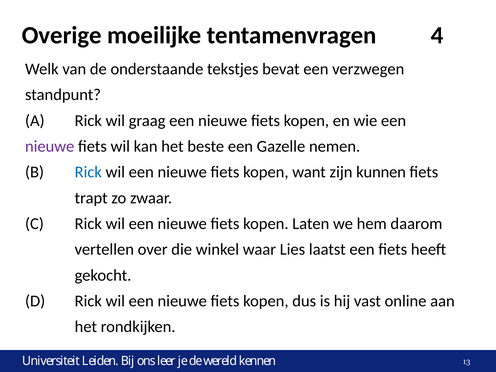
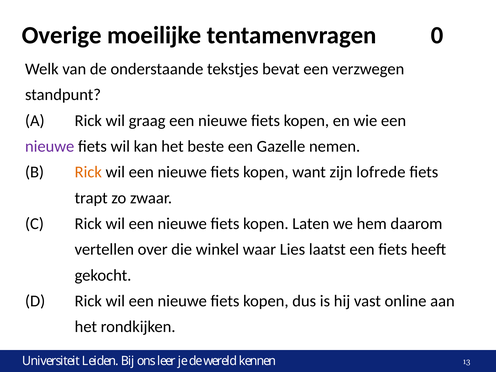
4: 4 -> 0 (437, 35)
Rick colour: blue -> orange (88, 172)
kunnen: kunnen -> lofrede (381, 172)
